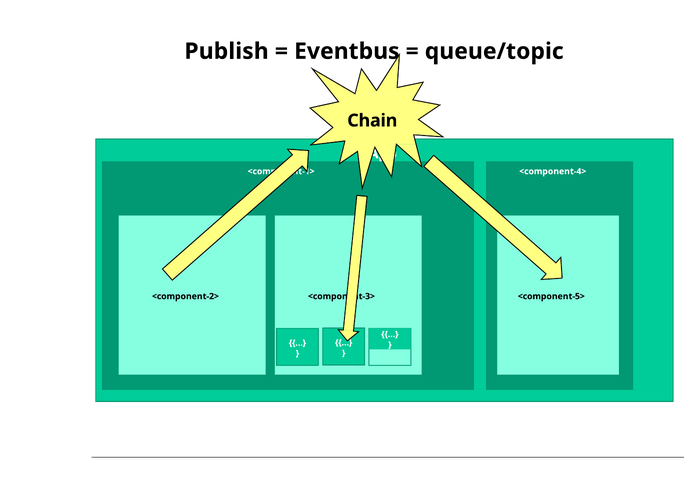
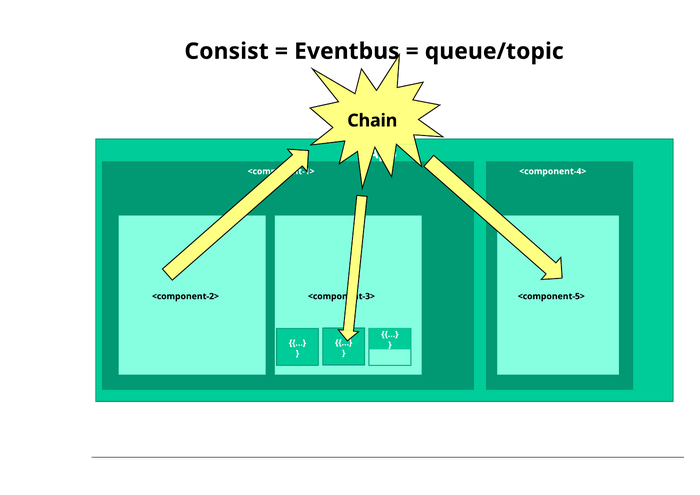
Publish: Publish -> Consist (227, 51)
